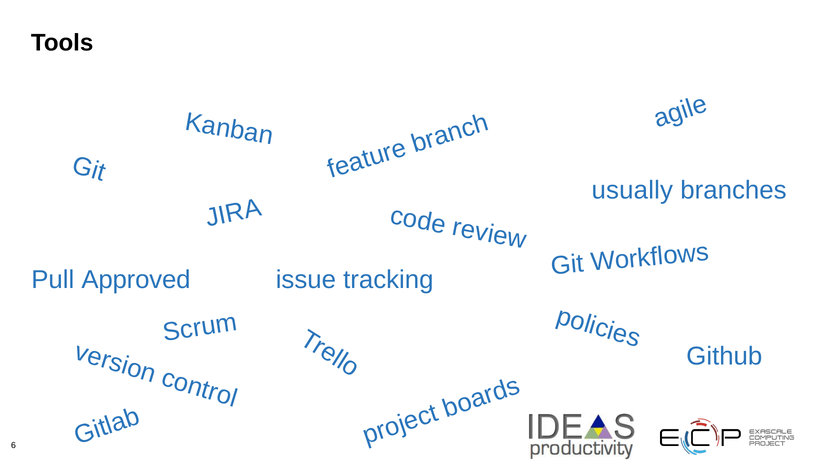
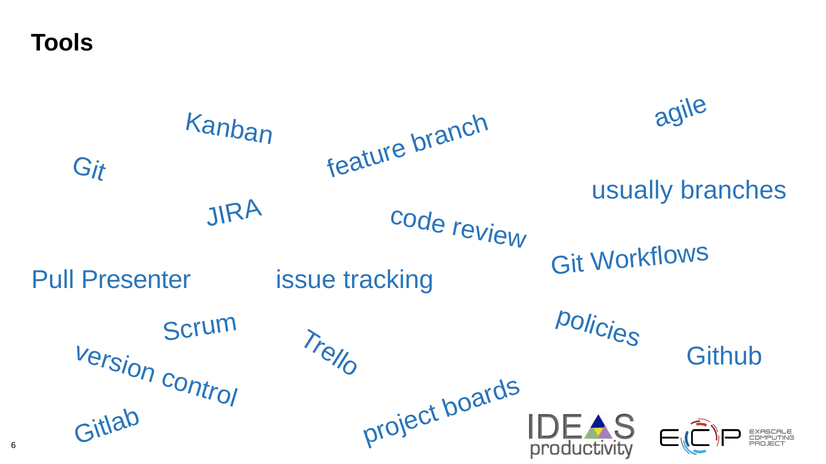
Approved: Approved -> Presenter (136, 280)
